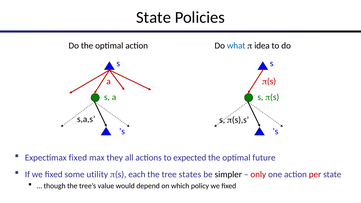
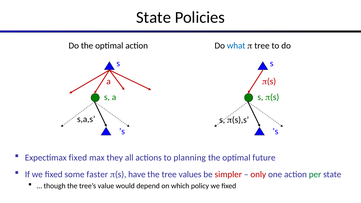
idea: idea -> tree (262, 46)
expected: expected -> planning (190, 158)
utility: utility -> faster (97, 175)
each: each -> have (137, 175)
states: states -> values (190, 175)
simpler colour: black -> red (228, 175)
per colour: red -> green (315, 175)
